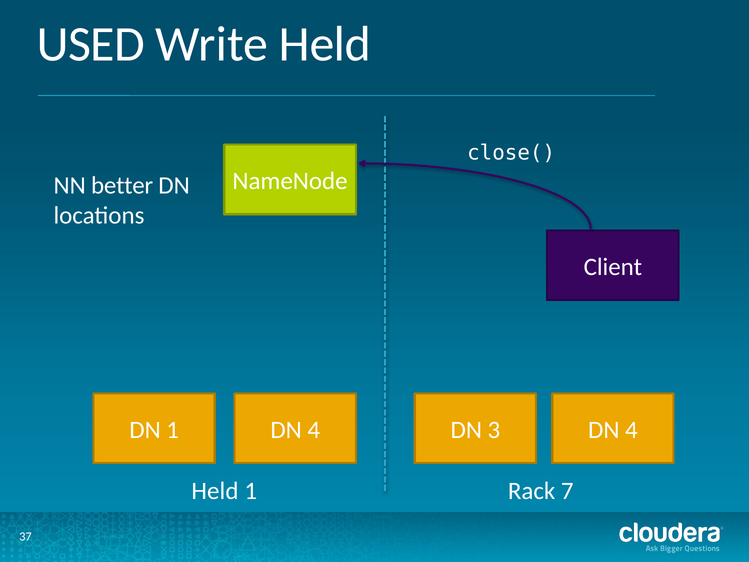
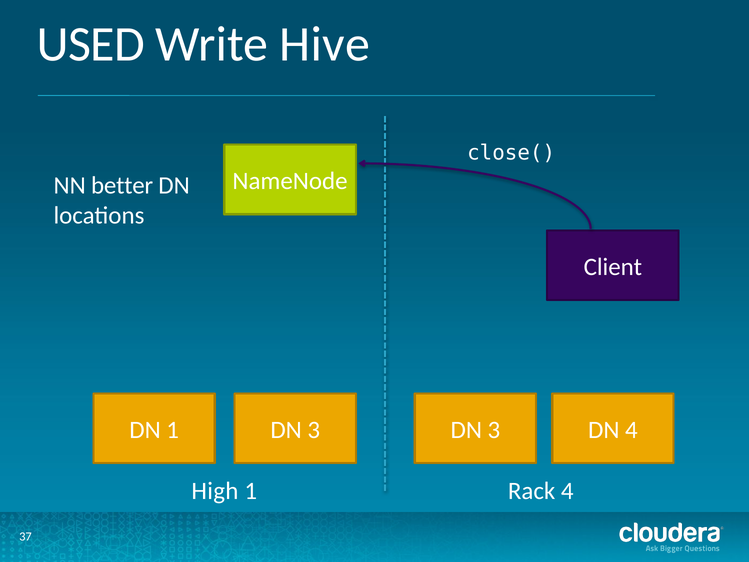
Write Held: Held -> Hive (325, 44)
4: 4 -> 3 (314, 430)
Held: Held -> High (215, 491)
Rack 7: 7 -> 4 (567, 491)
